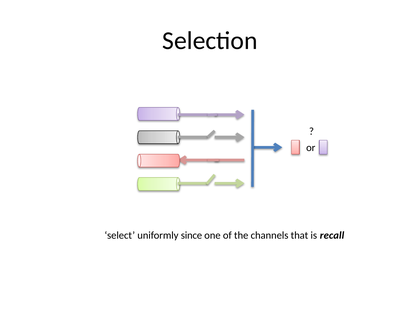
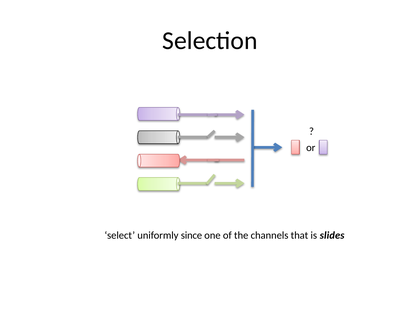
recall: recall -> slides (332, 235)
